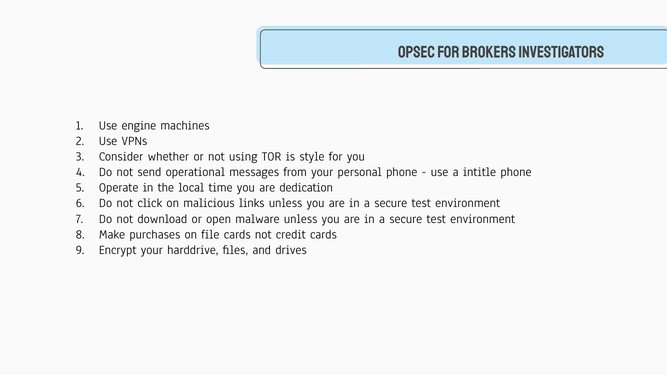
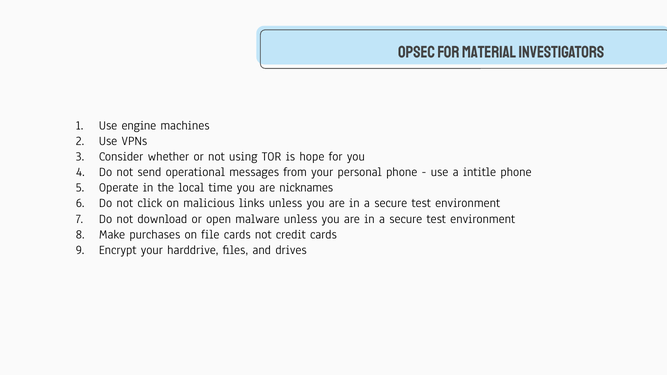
brokers: brokers -> material (489, 52)
style: style -> hope (312, 157)
dedication: dedication -> nicknames (306, 188)
